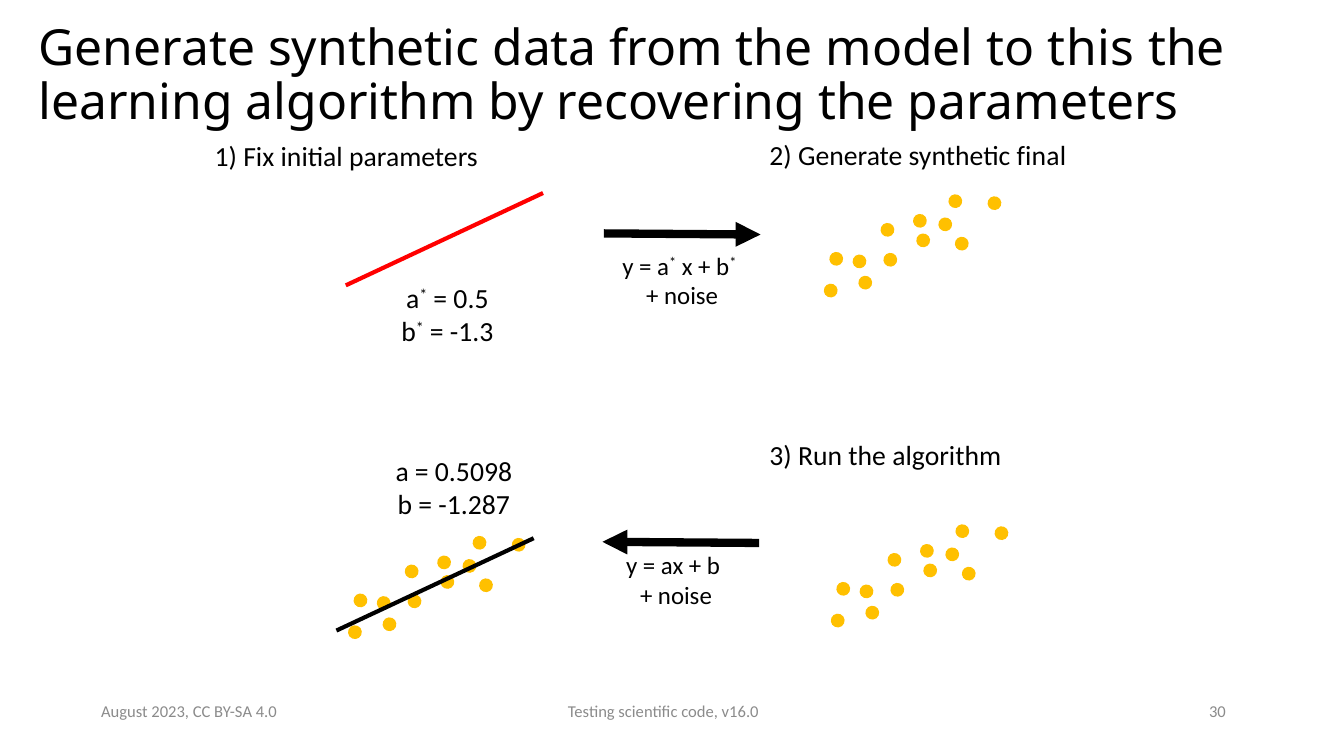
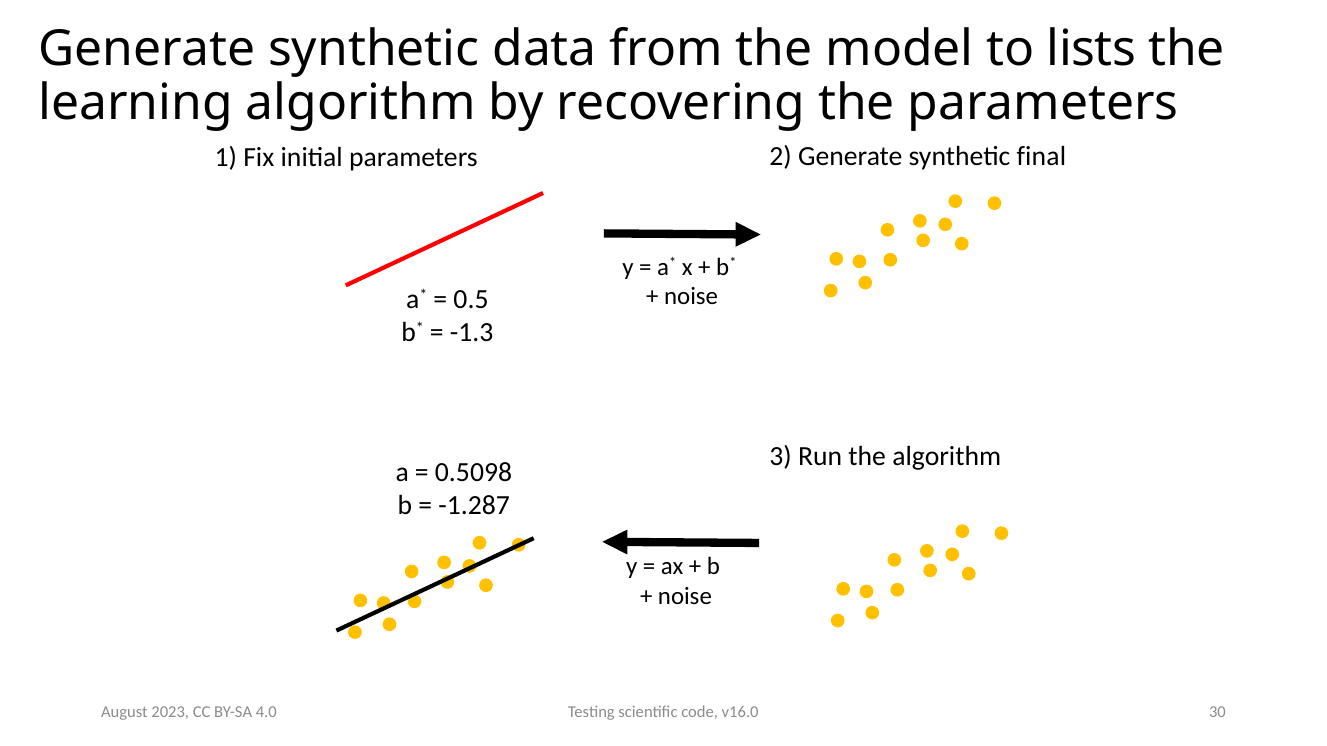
this: this -> lists (1092, 49)
